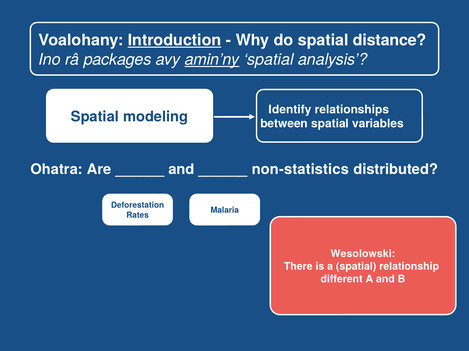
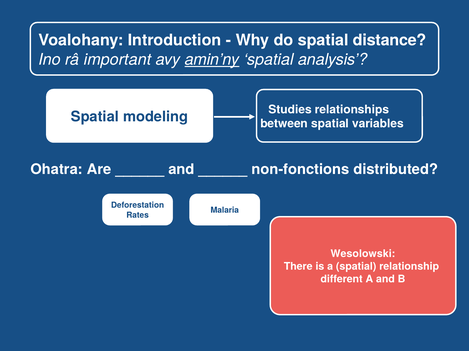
Introduction underline: present -> none (175, 40)
packages: packages -> important (117, 60)
Identify: Identify -> Studies (290, 110)
non-statistics: non-statistics -> non-fonctions (300, 170)
